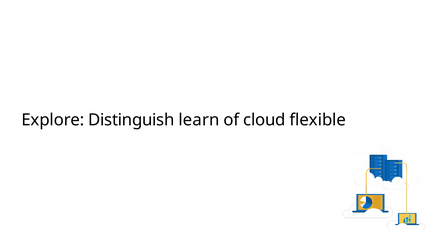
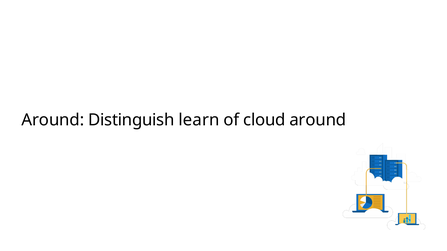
Explore: Explore -> Around (53, 120)
cloud flexible: flexible -> around (318, 120)
